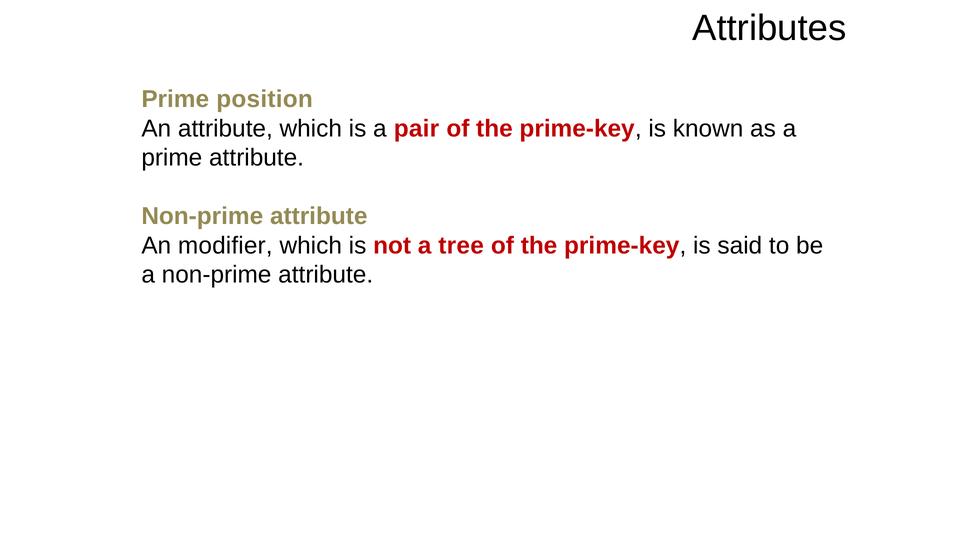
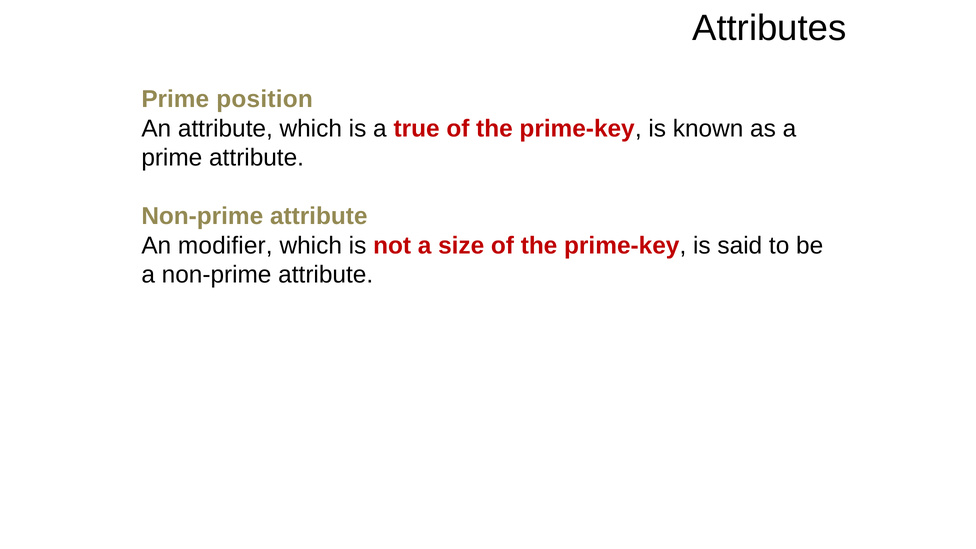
pair: pair -> true (417, 129)
tree: tree -> size (461, 246)
